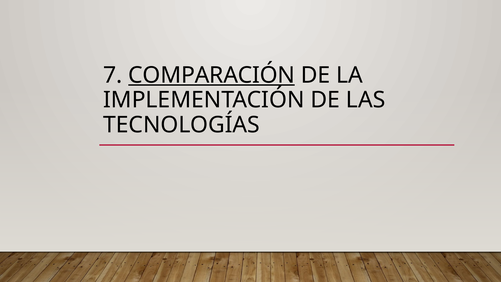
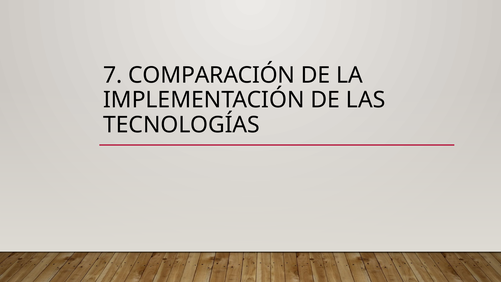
COMPARACIÓN underline: present -> none (212, 75)
